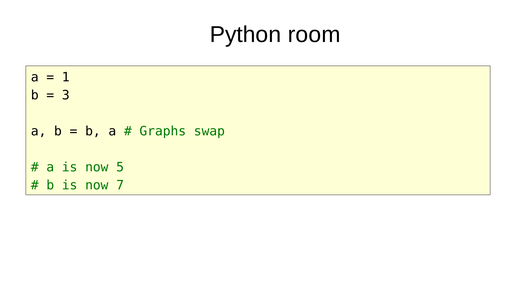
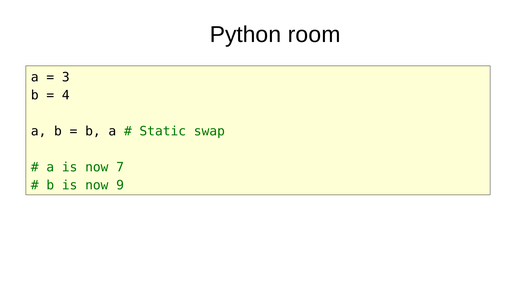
1: 1 -> 3 (66, 77)
3: 3 -> 4 (66, 95)
Graphs: Graphs -> Static (163, 131)
5: 5 -> 7 (120, 167)
7: 7 -> 9 (120, 186)
